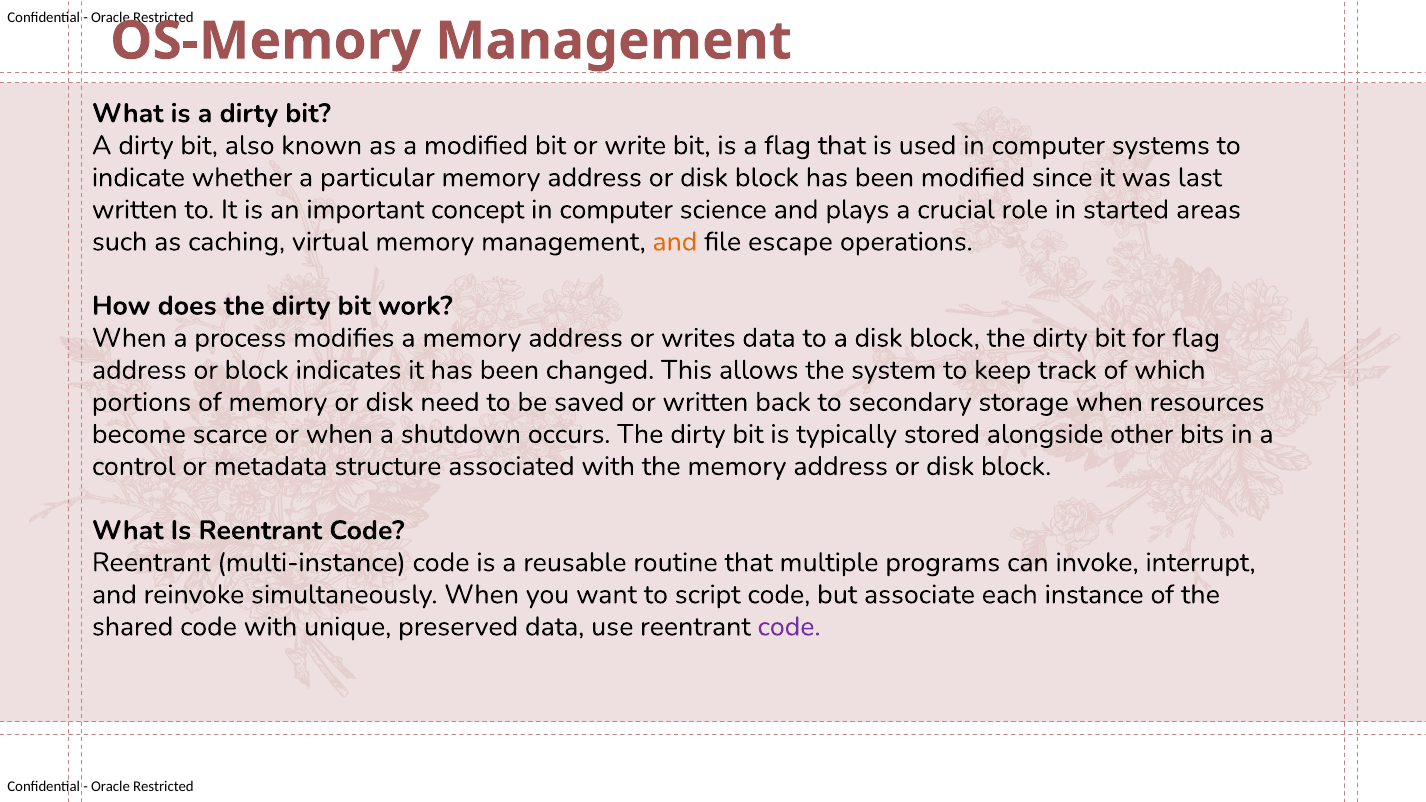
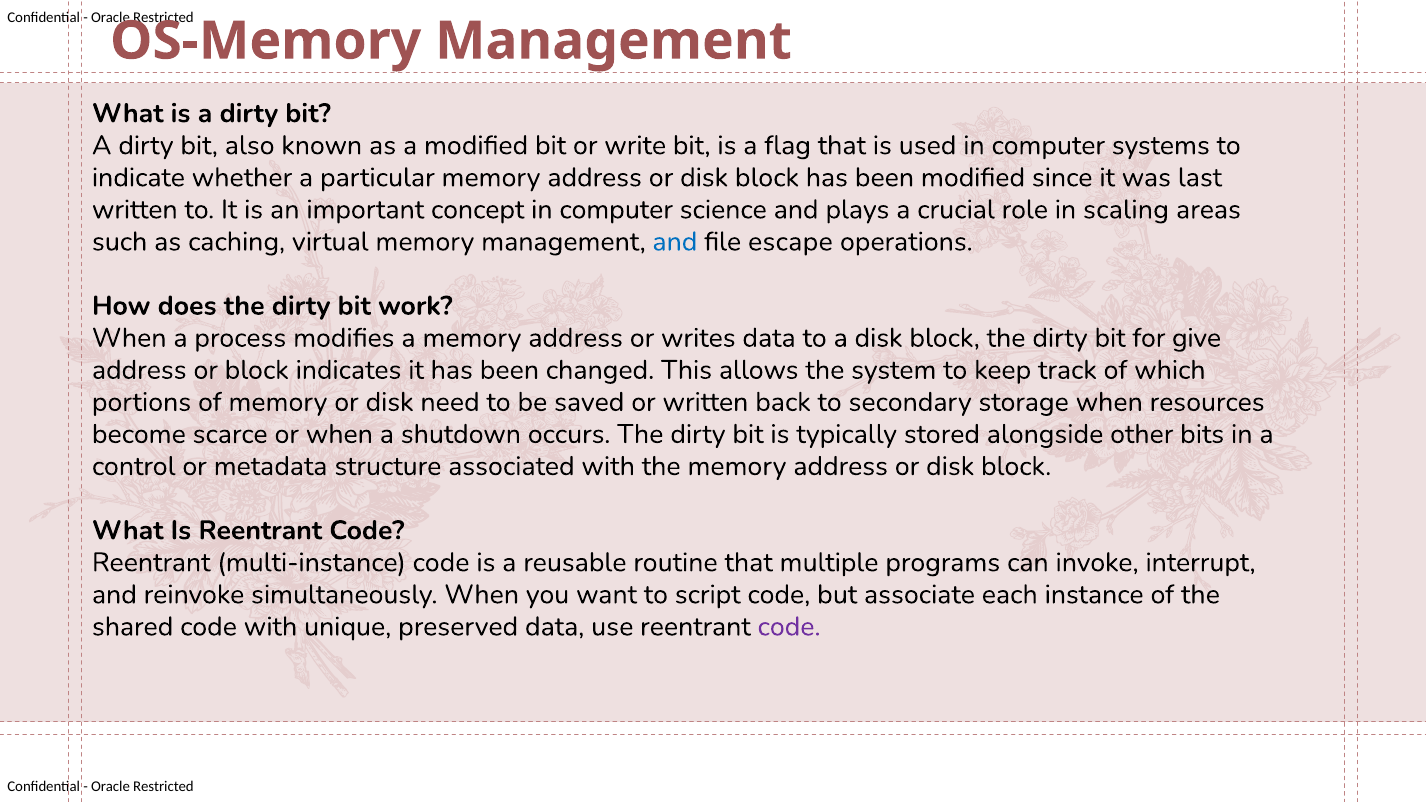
started: started -> scaling (1126, 210)
and colour: orange -> blue (675, 242)
for flag: flag -> give (1197, 338)
